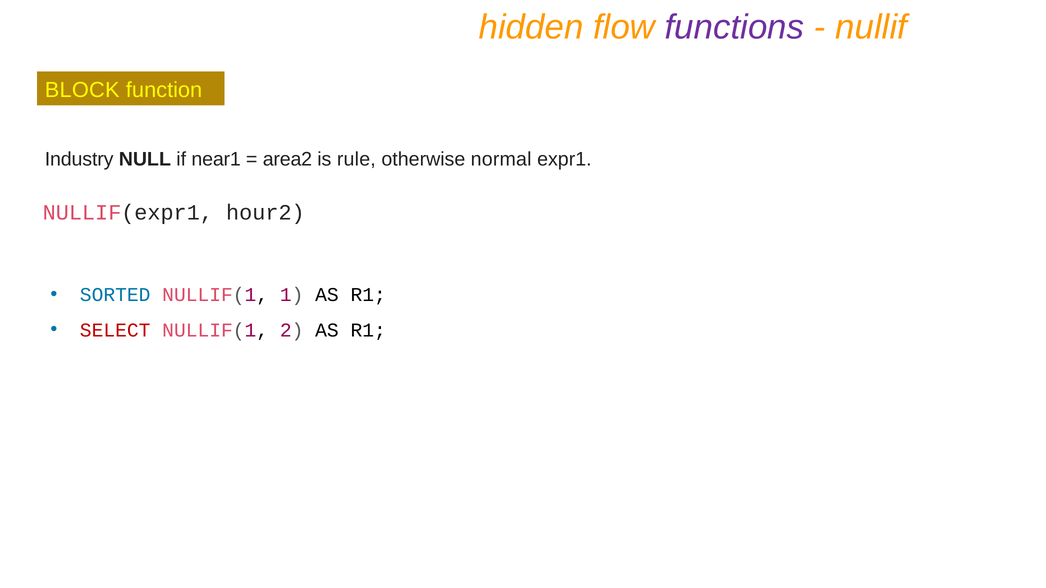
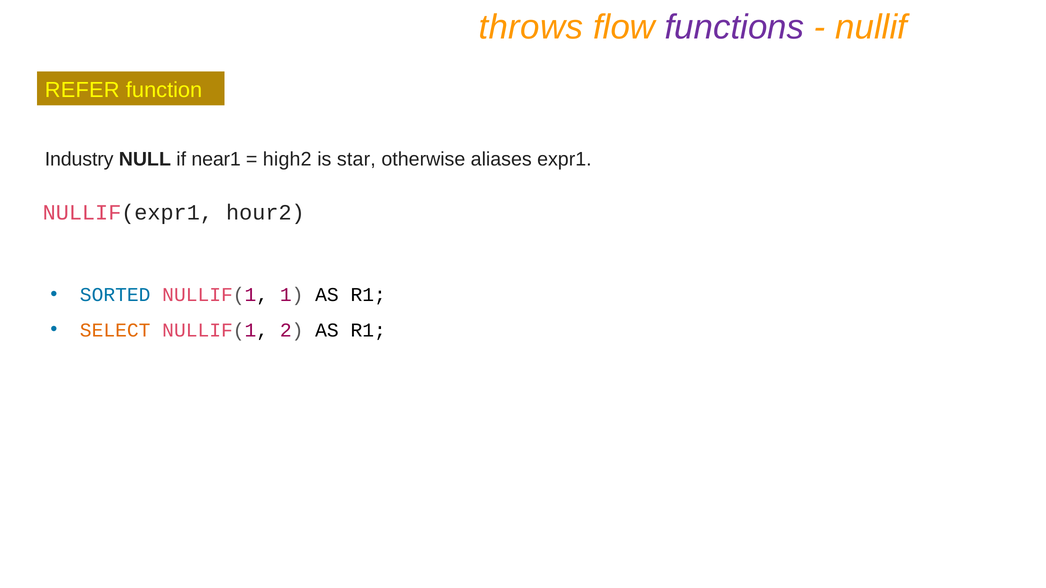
hidden: hidden -> throws (531, 27)
BLOCK: BLOCK -> REFER (82, 90)
area2: area2 -> high2 (287, 159)
rule: rule -> star (356, 159)
normal: normal -> aliases (501, 159)
SELECT colour: red -> orange (115, 330)
